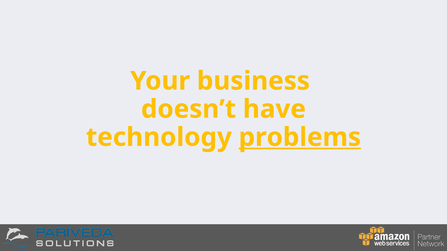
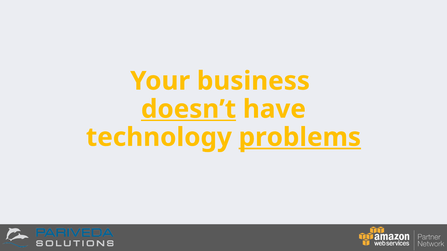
doesn’t underline: none -> present (189, 109)
